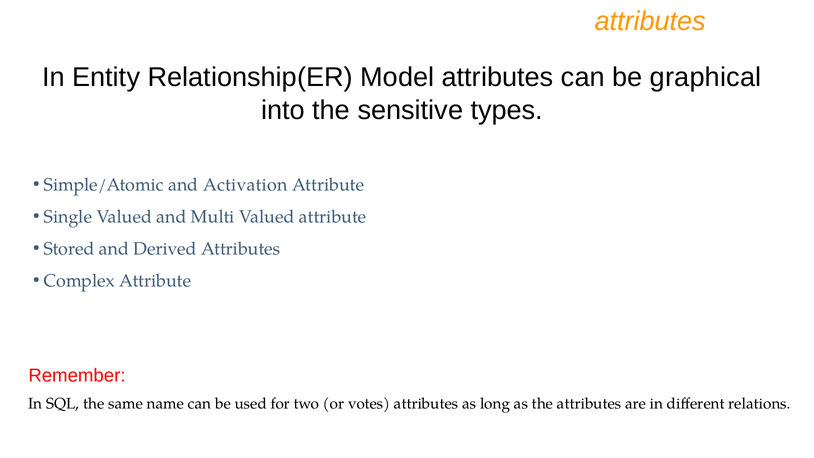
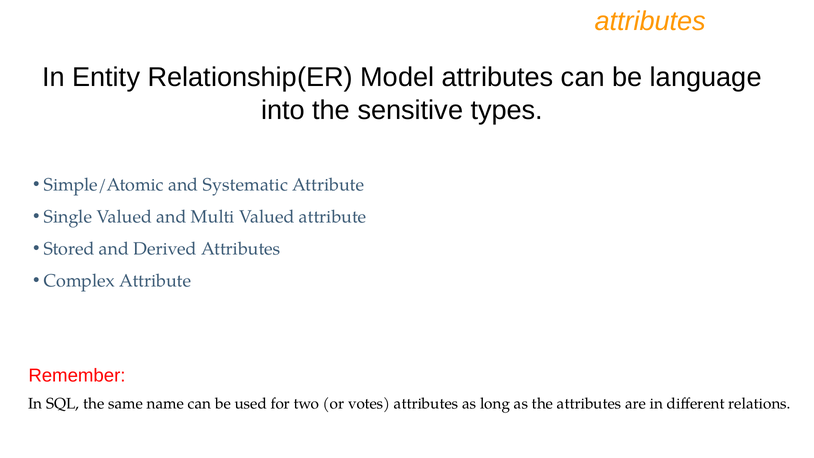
graphical: graphical -> language (706, 77)
Activation: Activation -> Systematic (245, 185)
